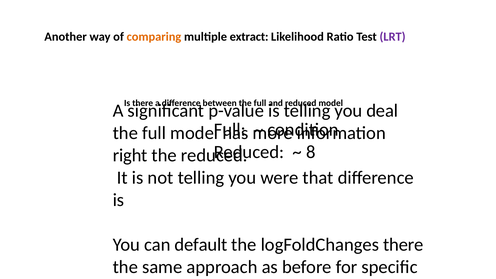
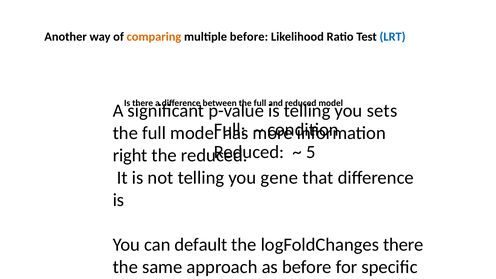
multiple extract: extract -> before (249, 37)
LRT colour: purple -> blue (393, 37)
deal: deal -> sets (382, 111)
8: 8 -> 5 (311, 152)
were: were -> gene (279, 178)
